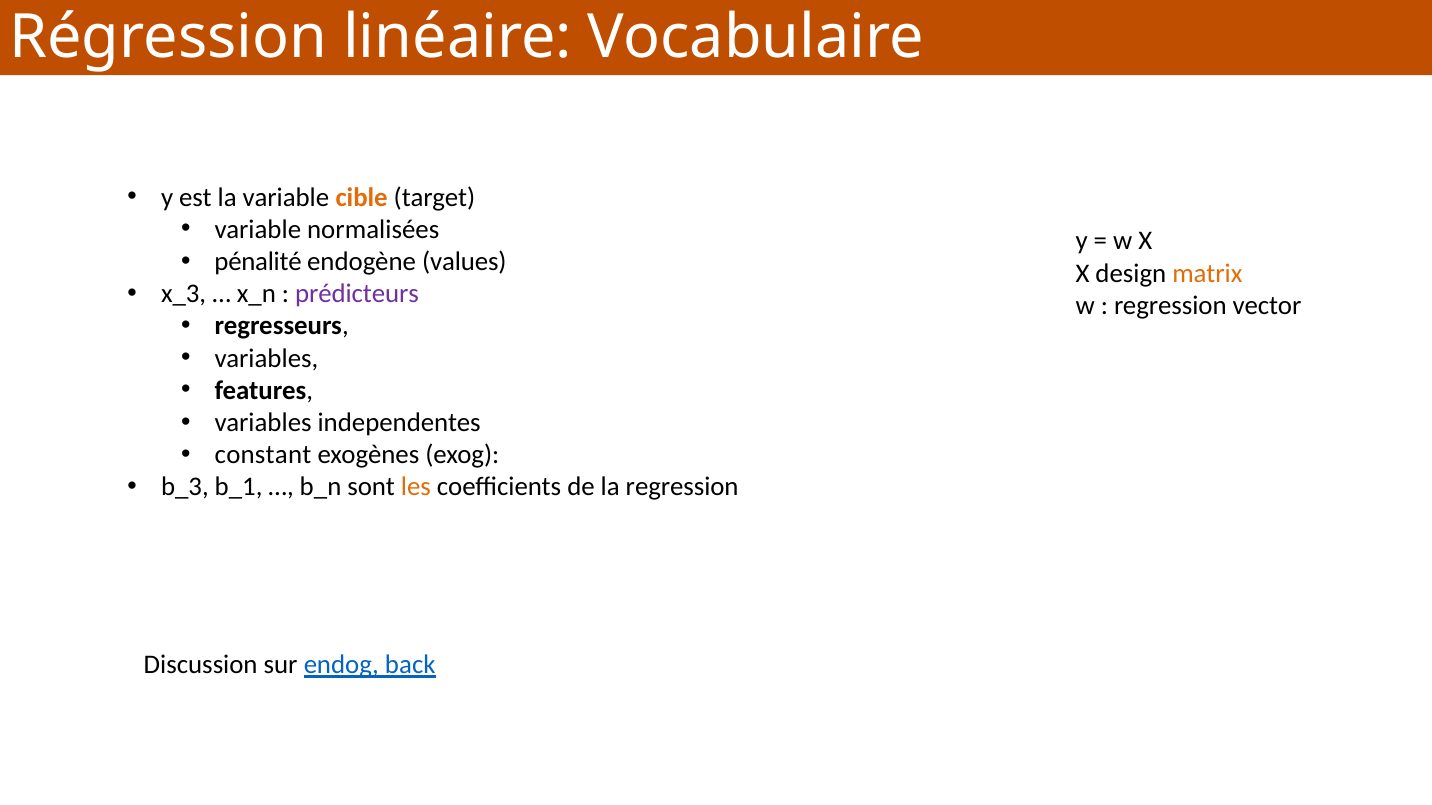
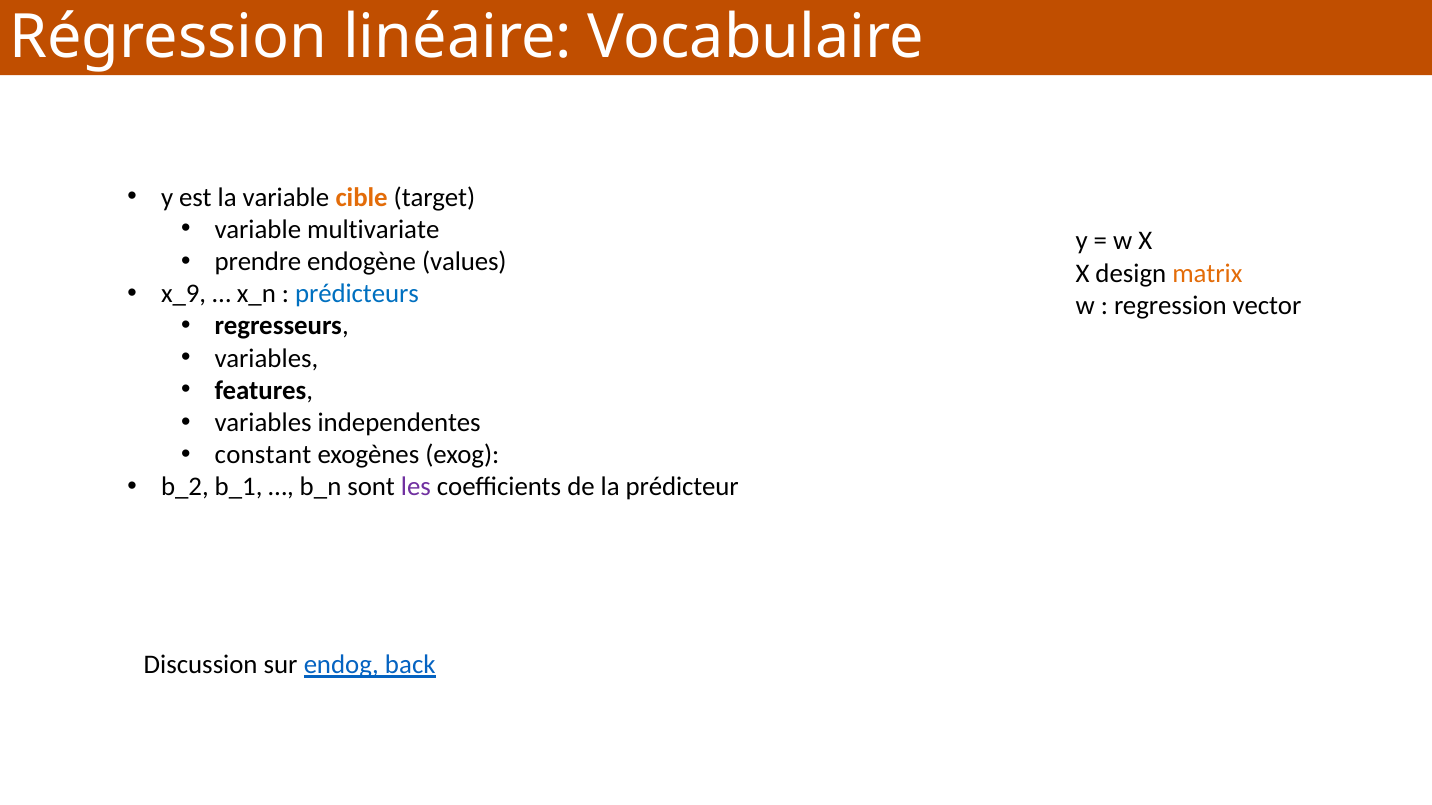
normalisées: normalisées -> multivariate (373, 230)
pénalité: pénalité -> prendre (258, 262)
x_3: x_3 -> x_9 (184, 294)
prédicteurs colour: purple -> blue (357, 294)
b_3: b_3 -> b_2 (185, 487)
les colour: orange -> purple (416, 487)
la regression: regression -> prédicteur (682, 487)
